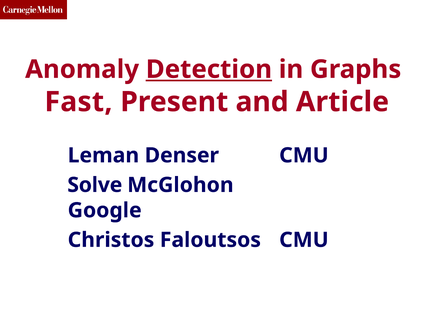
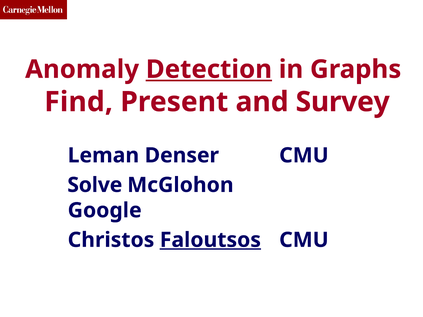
Fast: Fast -> Find (79, 102)
Article: Article -> Survey (343, 102)
Faloutsos underline: none -> present (210, 240)
